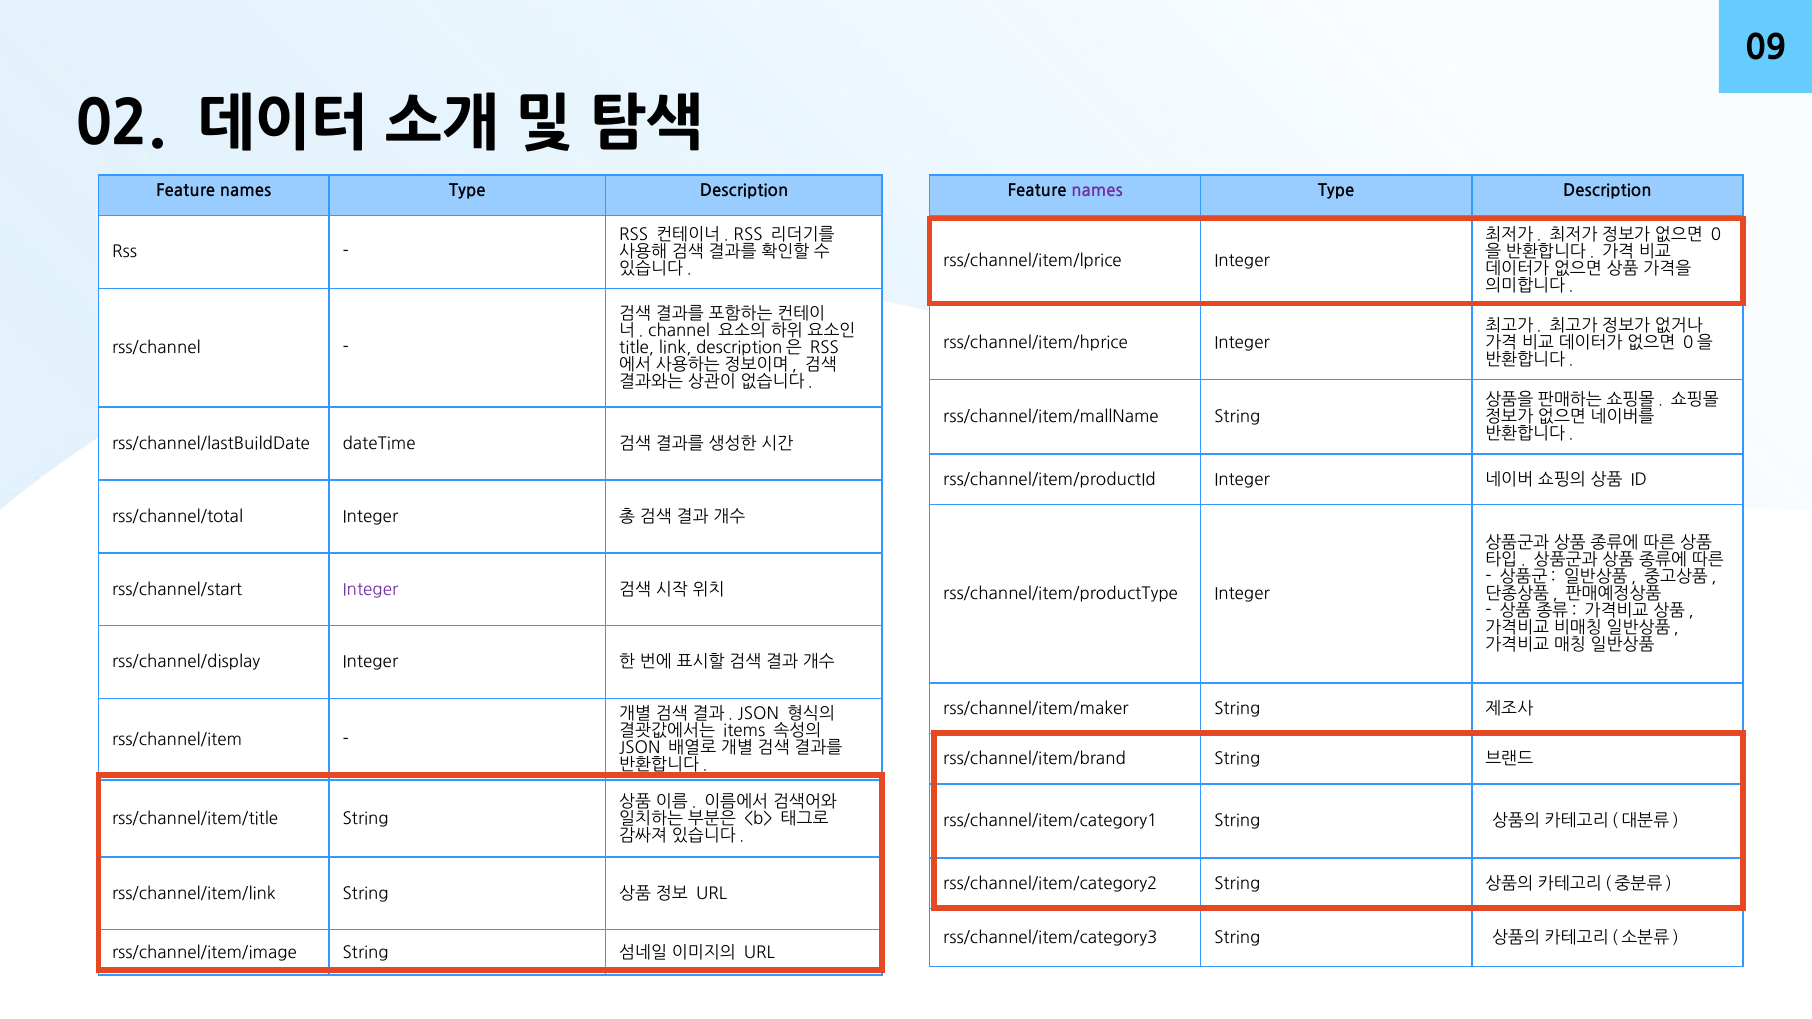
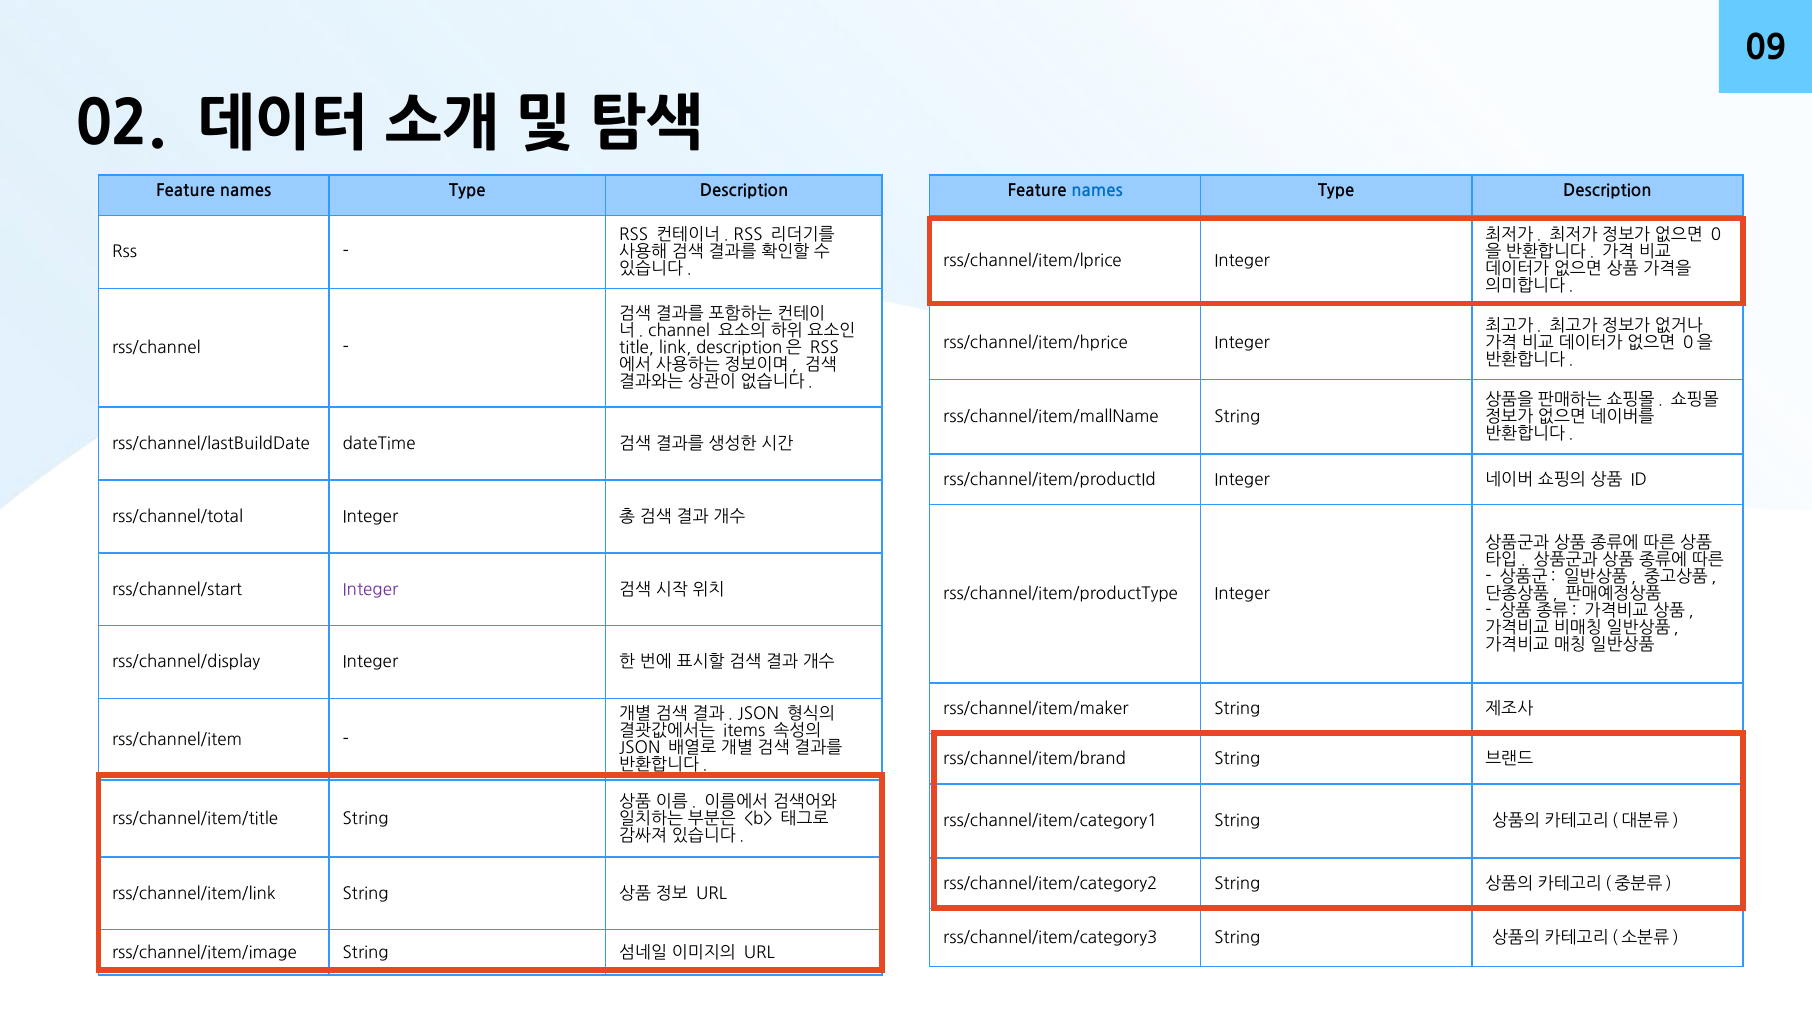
names colour: purple -> blue (1097, 191)
